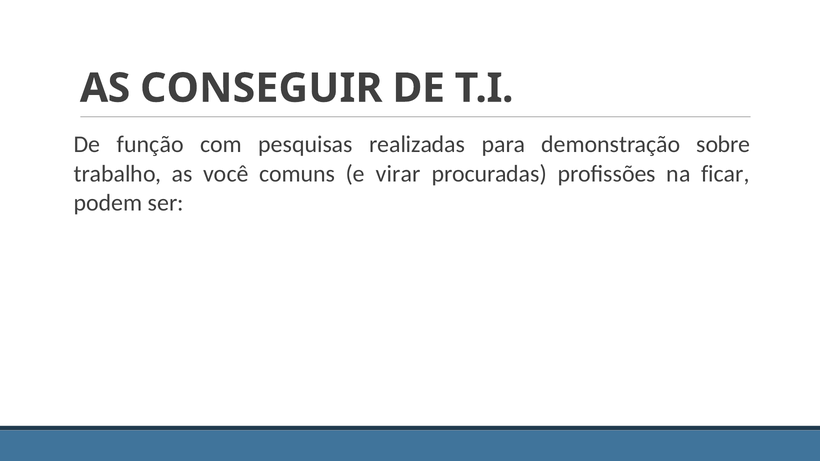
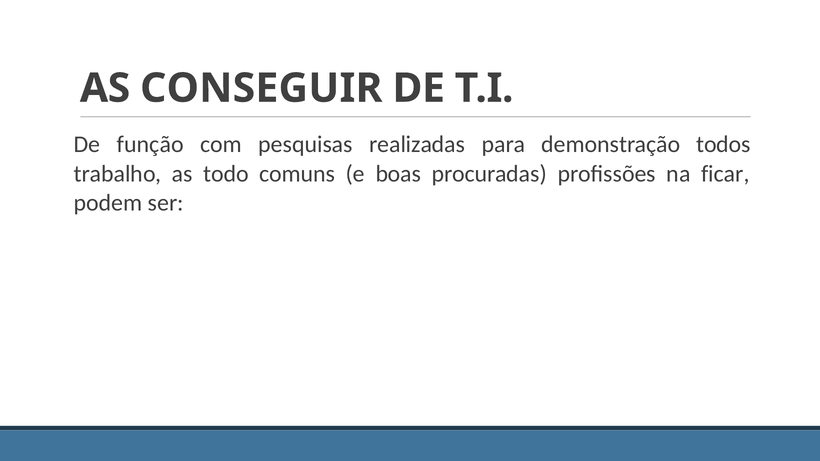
sobre: sobre -> todos (723, 145)
você: você -> todo (226, 174)
virar: virar -> boas (398, 174)
